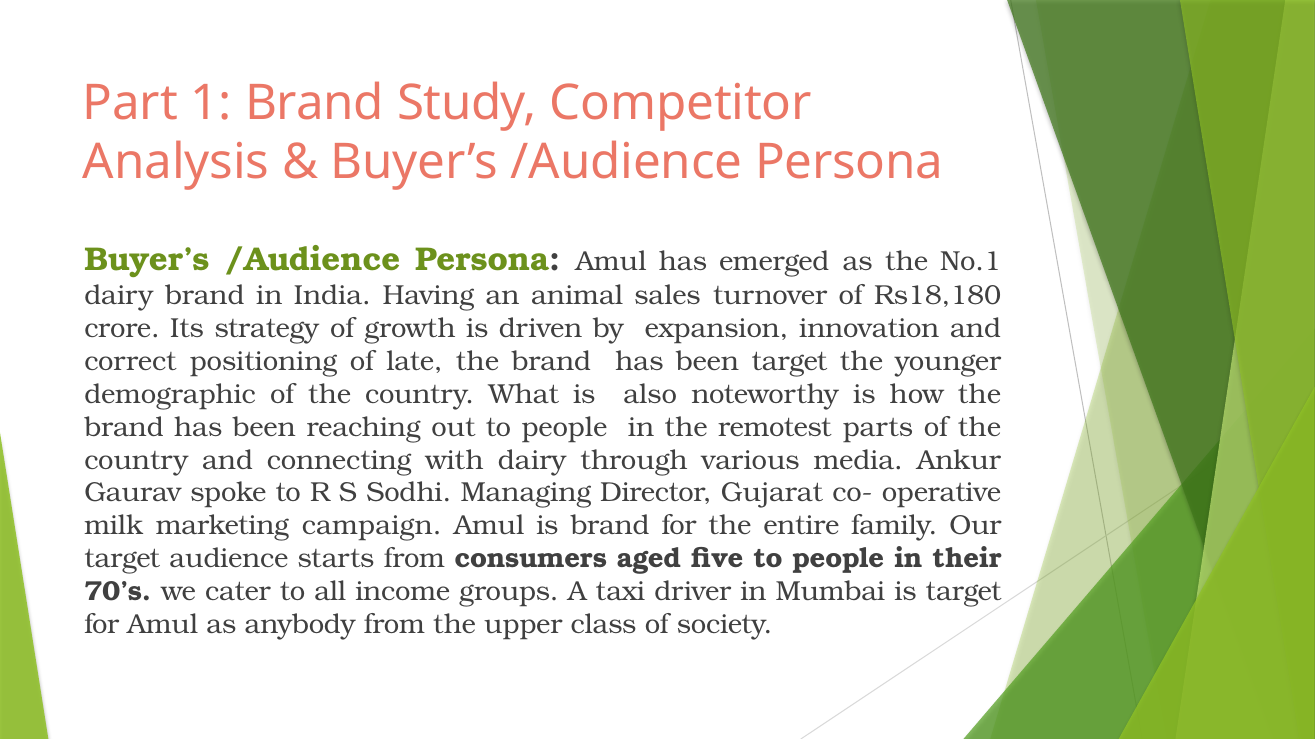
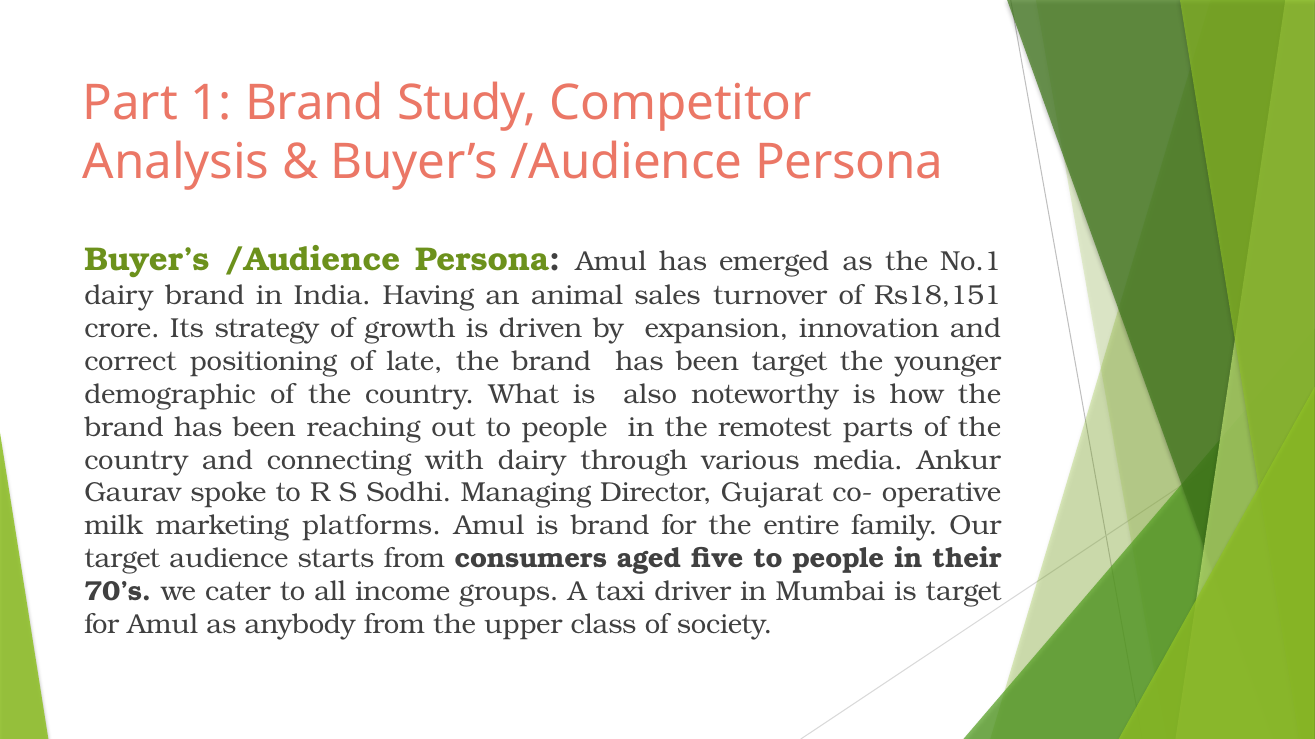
Rs18,180: Rs18,180 -> Rs18,151 (938, 296)
campaign: campaign -> platforms (372, 526)
